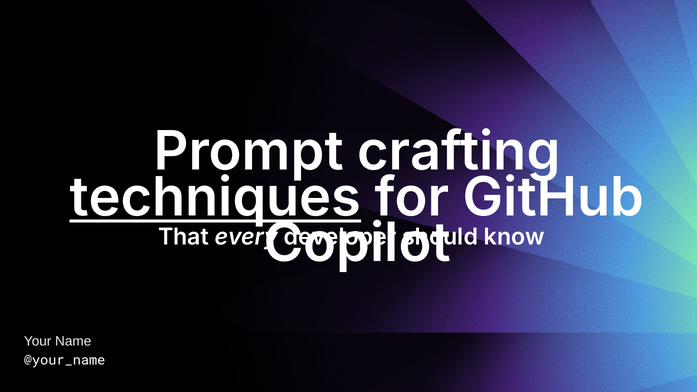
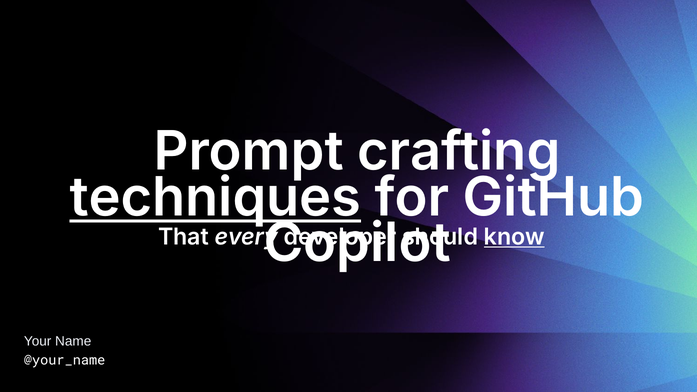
know underline: none -> present (514, 237)
